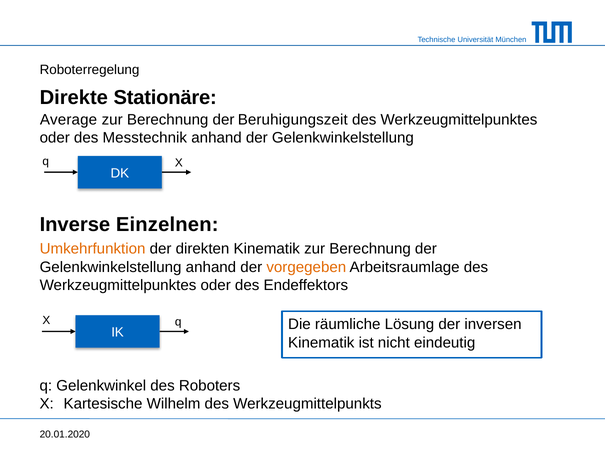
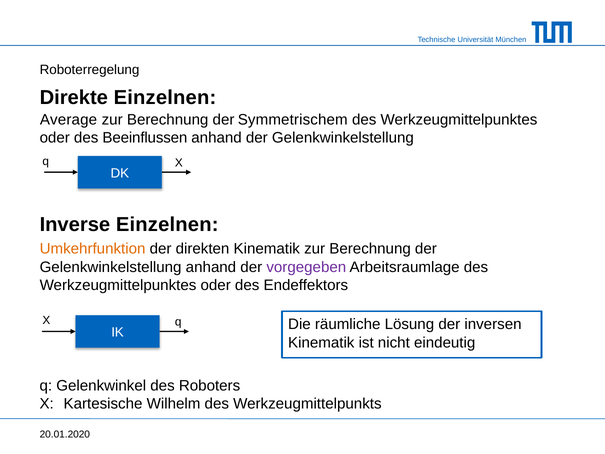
Direkte Stationäre: Stationäre -> Einzelnen (165, 98)
Beruhigungszeit: Beruhigungszeit -> Symmetrischem (293, 120)
Messtechnik: Messtechnik -> Beeinflussen (145, 138)
vorgegeben colour: orange -> purple (306, 267)
